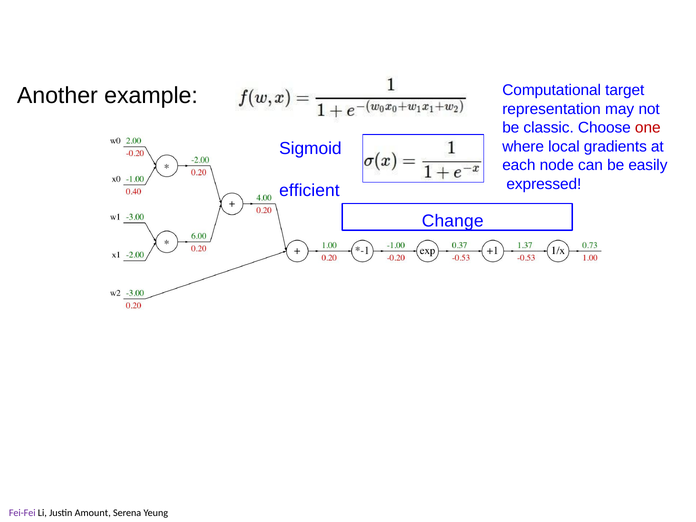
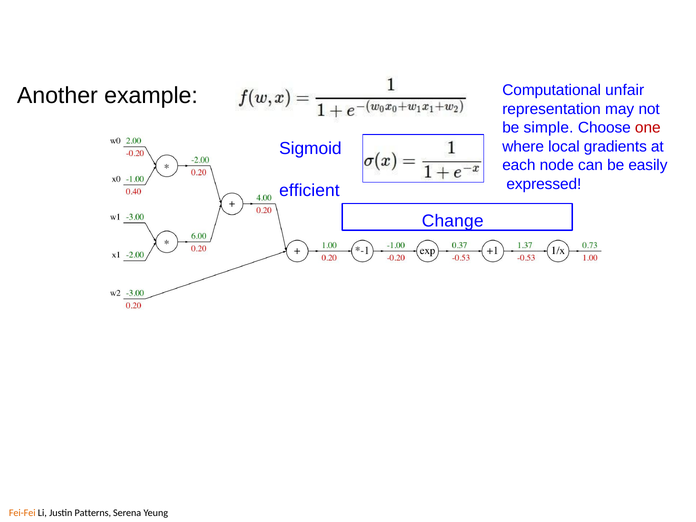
target: target -> unfair (625, 90)
classic: classic -> simple (549, 128)
Fei-Fei colour: purple -> orange (22, 513)
Amount: Amount -> Patterns (93, 513)
